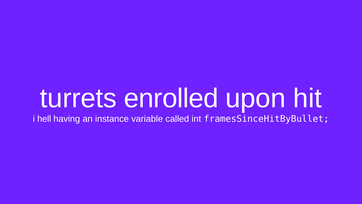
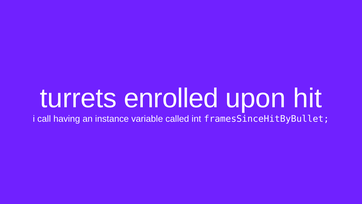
hell: hell -> call (44, 119)
